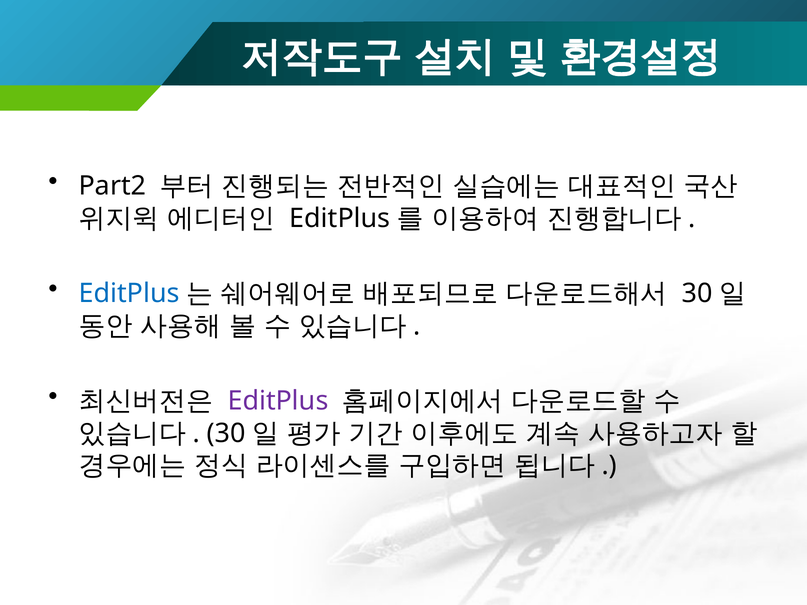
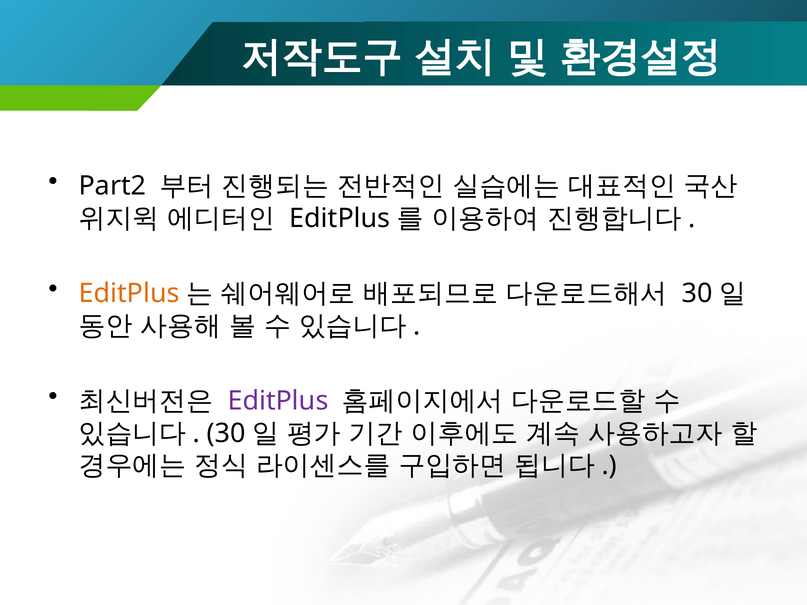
EditPlus colour: blue -> orange (129, 294)
